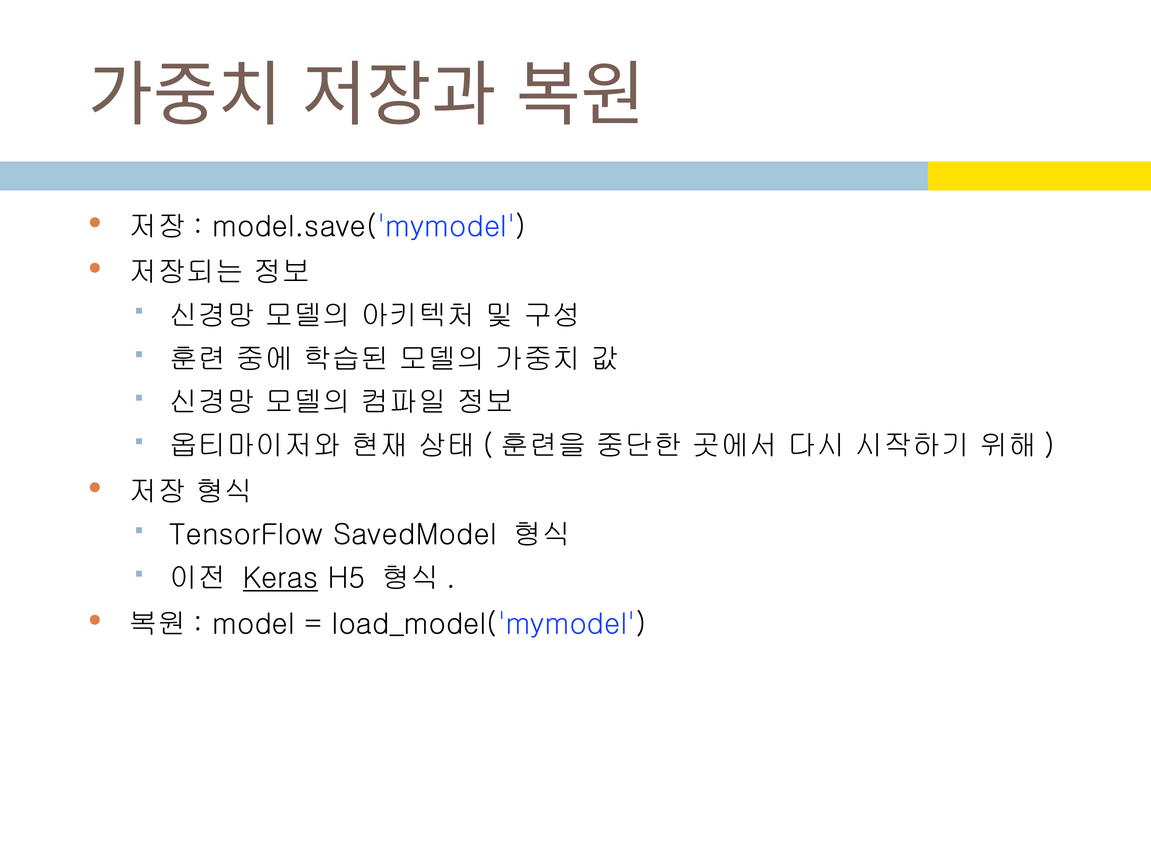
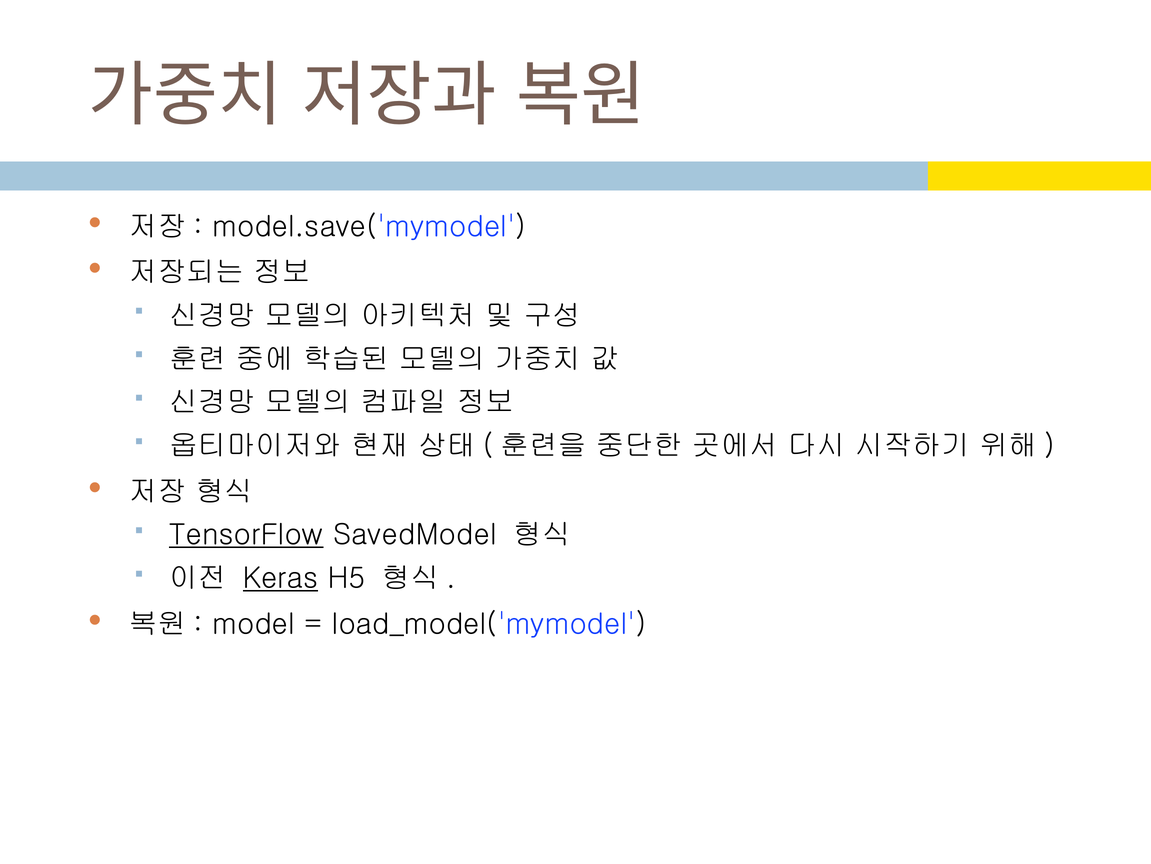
TensorFlow underline: none -> present (246, 534)
